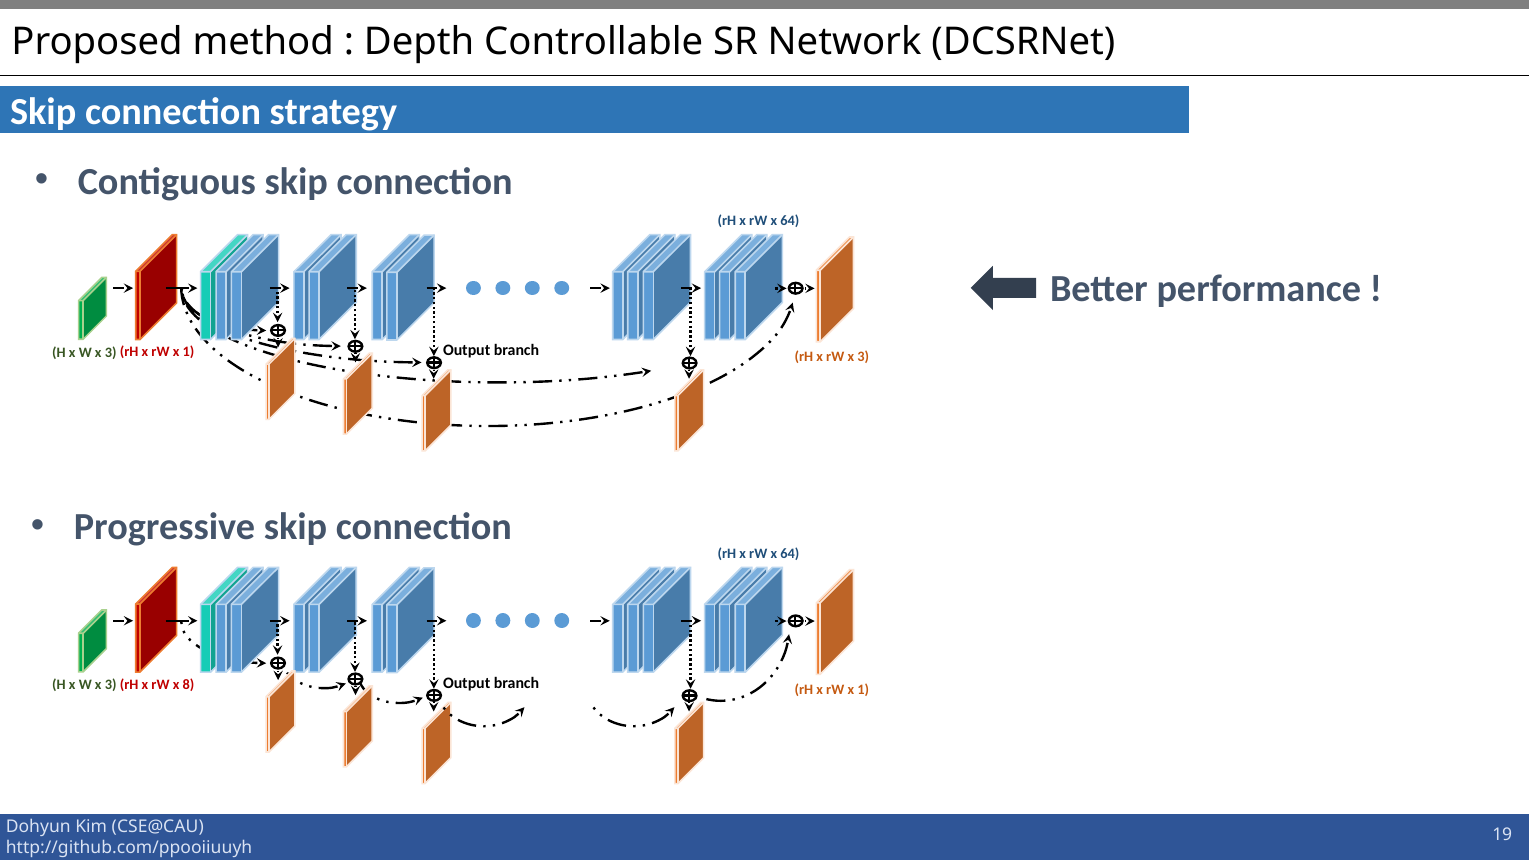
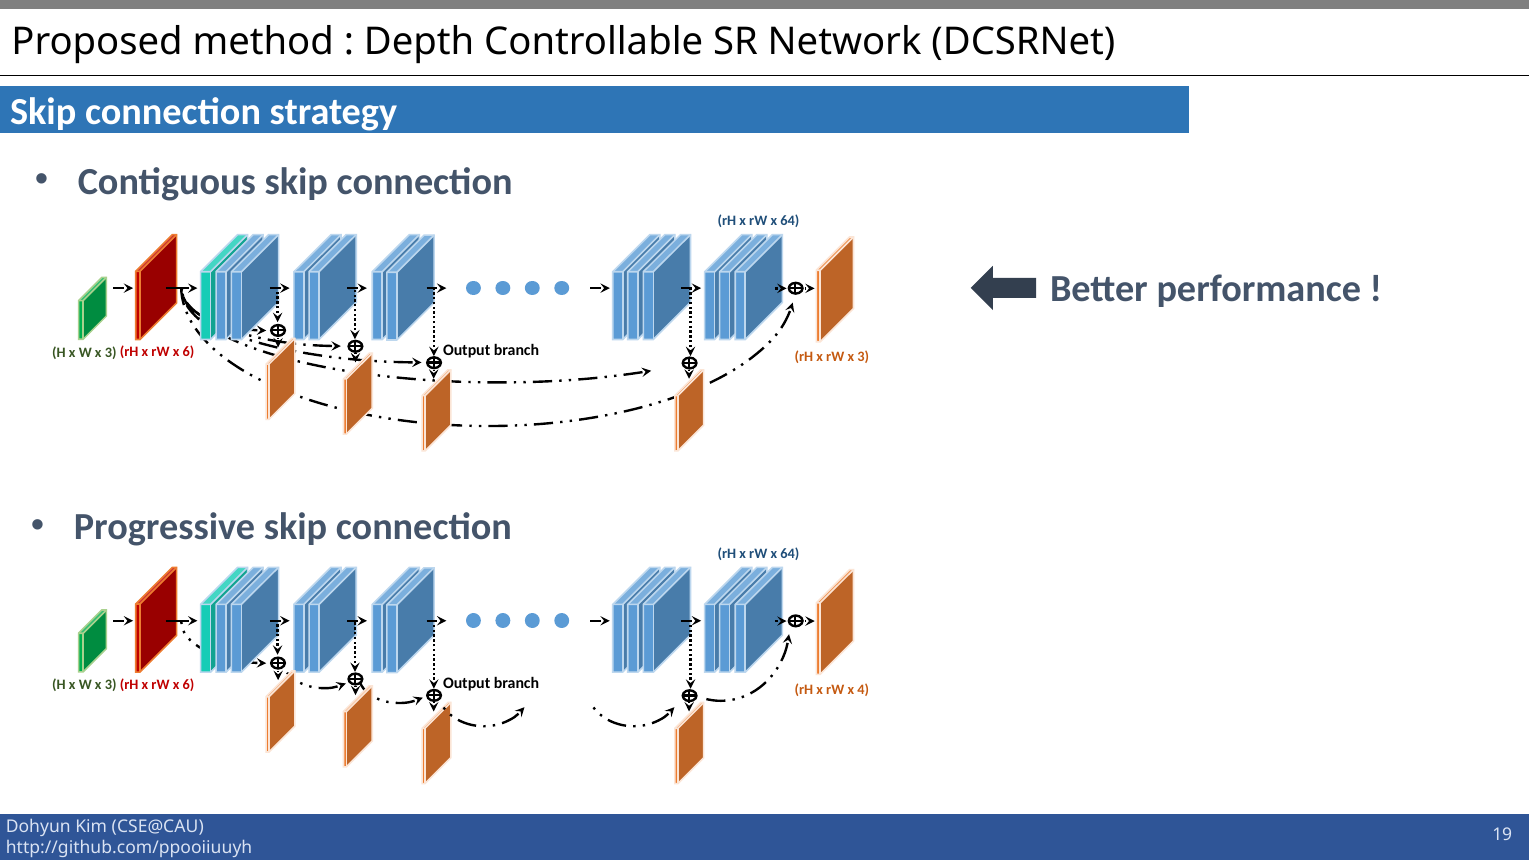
1: 1 -> 6 (188, 352)
1: 1 -> 4 (863, 689)
8: 8 -> 6 (188, 685)
